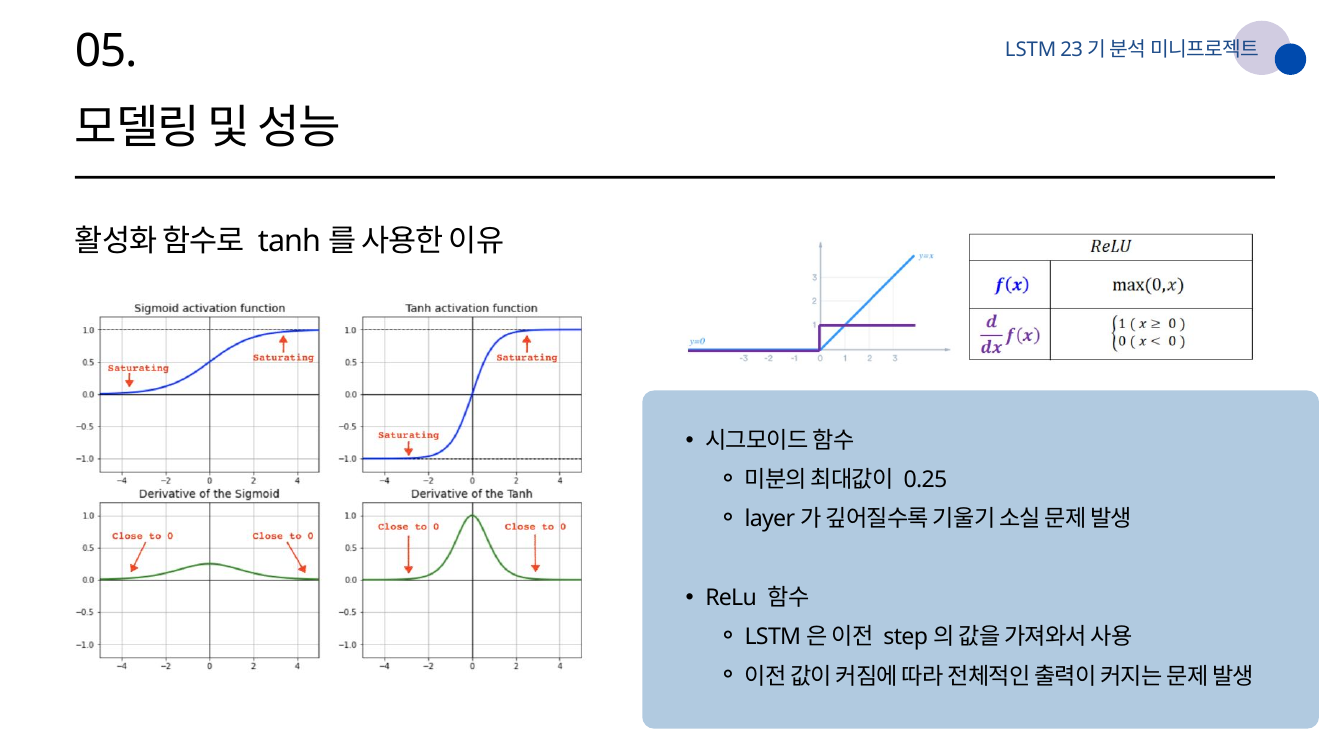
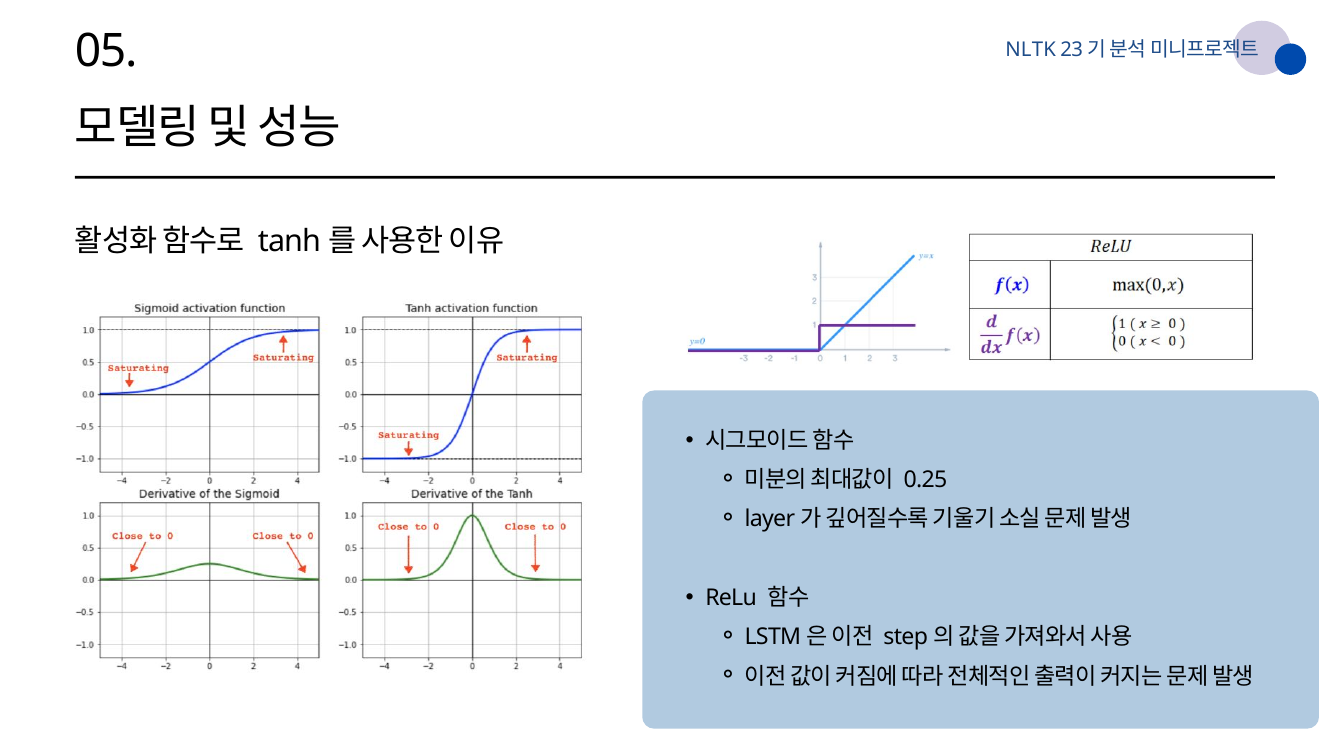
LSTM: LSTM -> NLTK (1031, 49)
